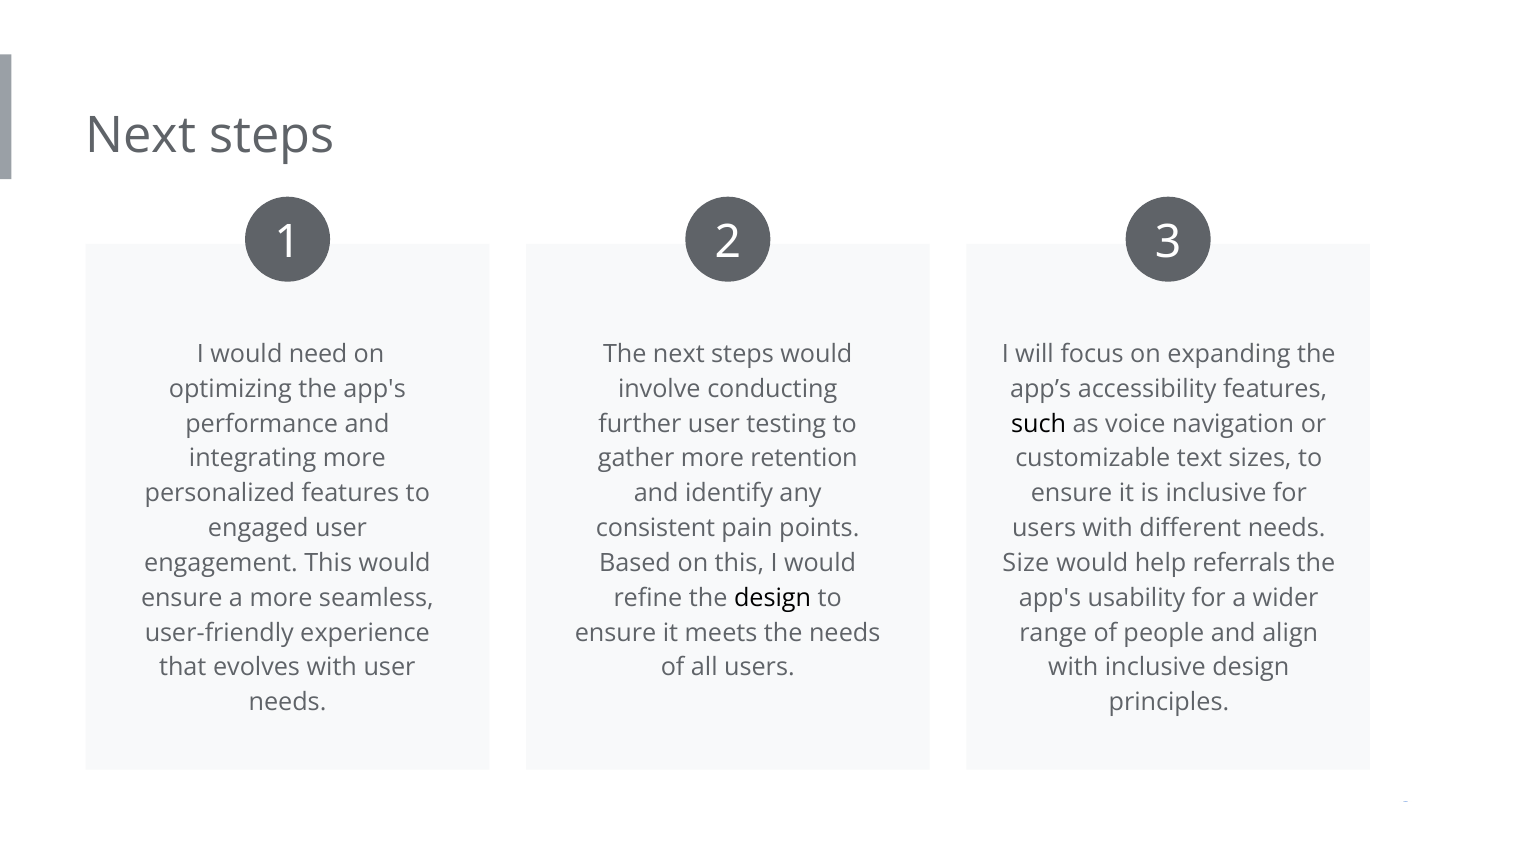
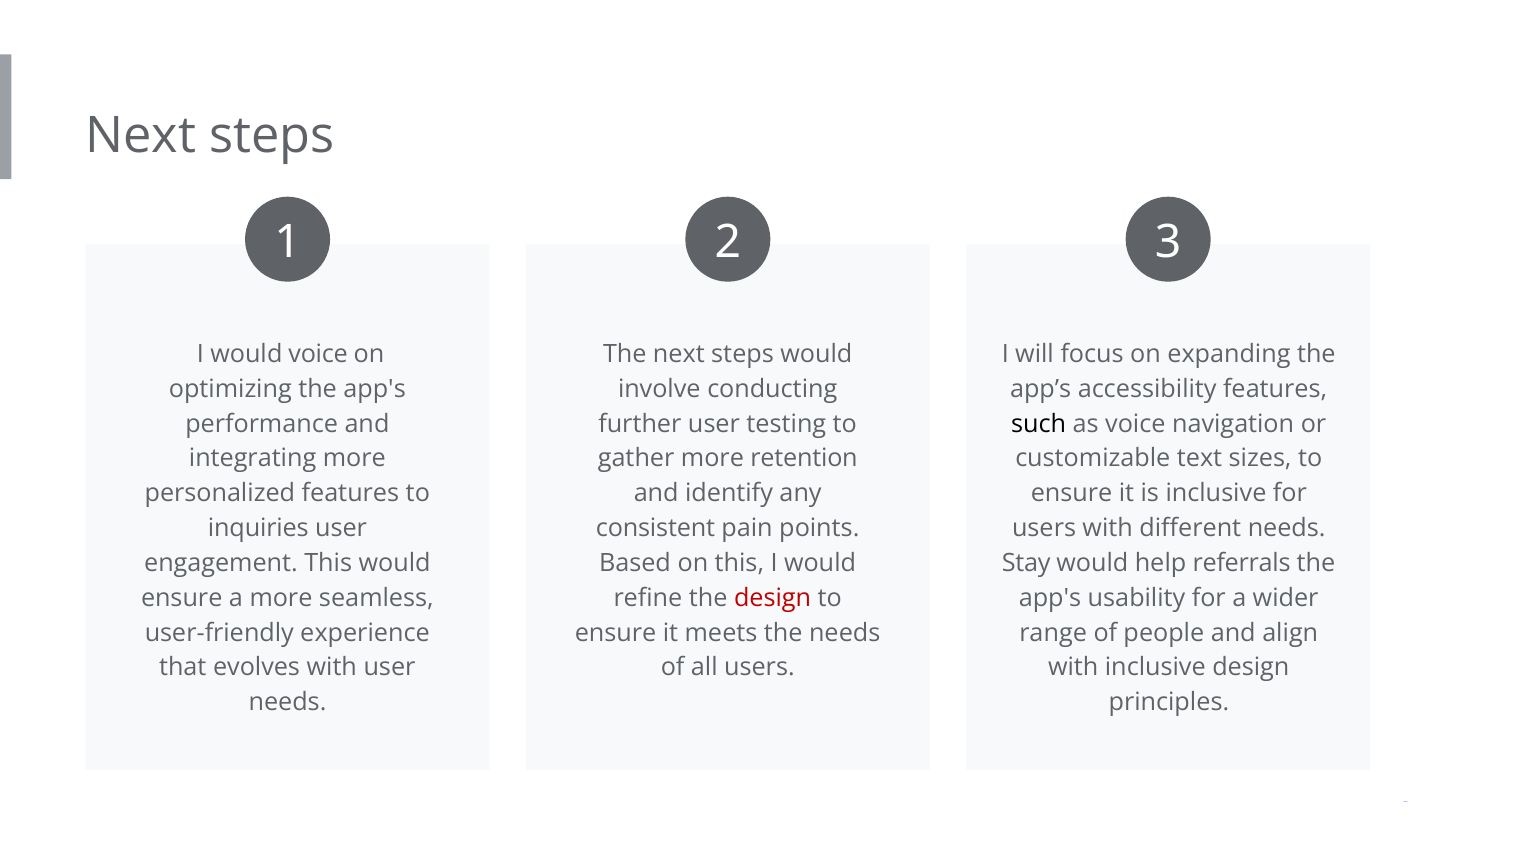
would need: need -> voice (318, 354)
engaged: engaged -> inquiries (258, 528)
Size: Size -> Stay (1026, 563)
design colour: black -> red (773, 598)
